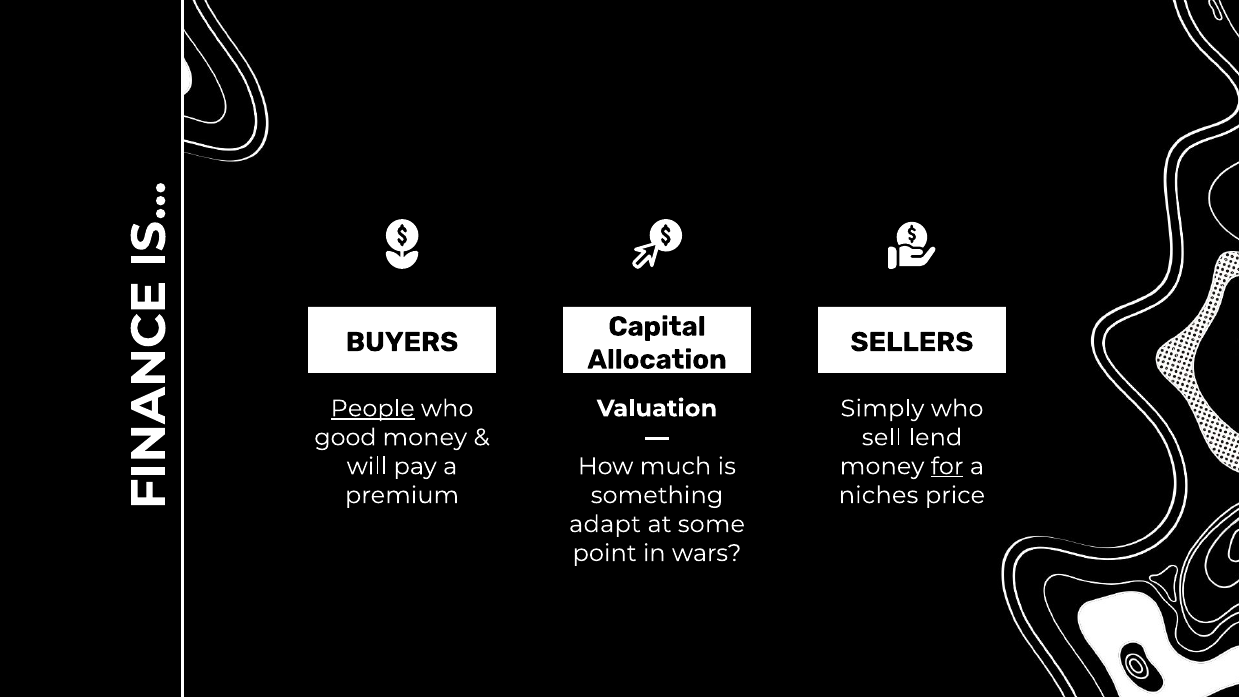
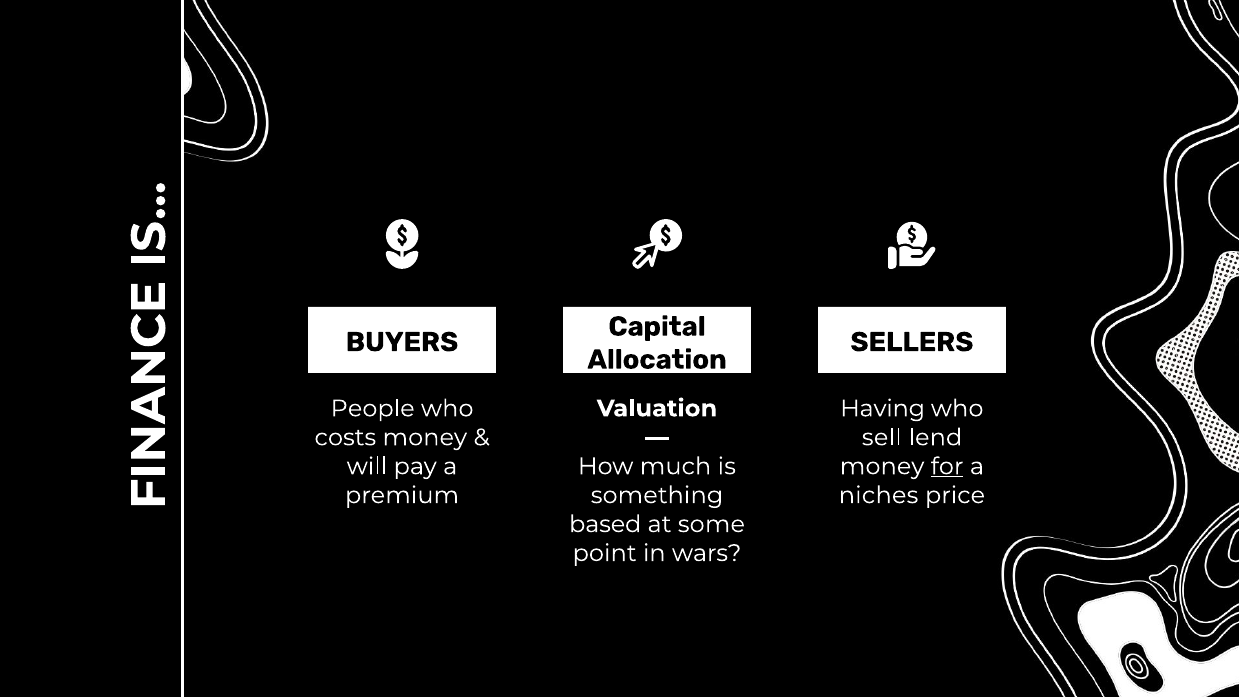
People underline: present -> none (373, 408)
Simply: Simply -> Having (883, 408)
good: good -> costs (345, 437)
adapt: adapt -> based (605, 524)
